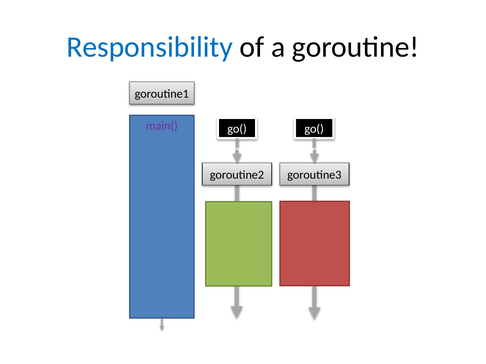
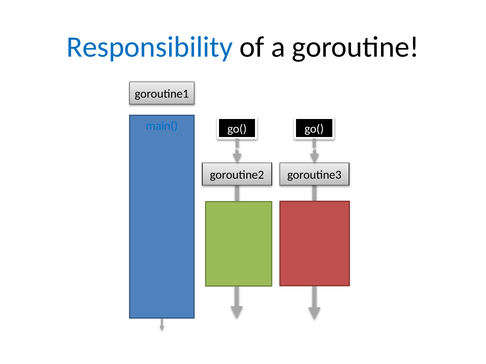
main( colour: purple -> blue (162, 126)
